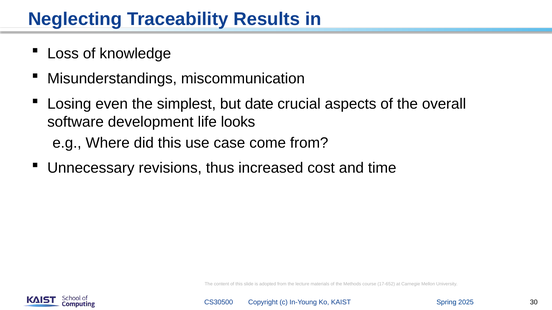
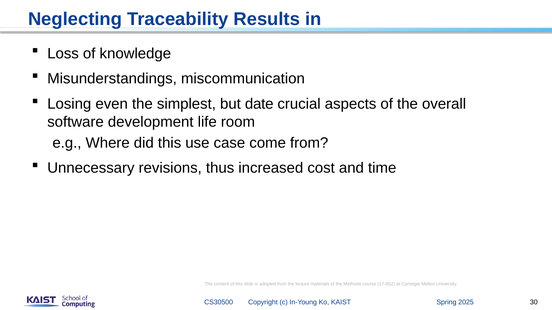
looks: looks -> room (238, 122)
